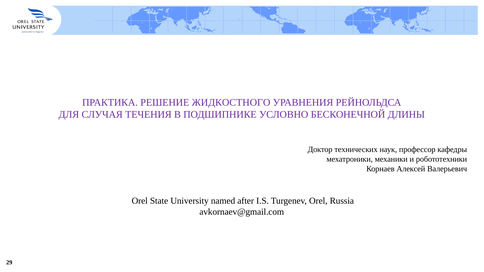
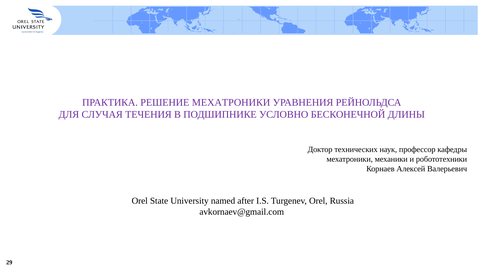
РЕШЕНИЕ ЖИДКОСТНОГО: ЖИДКОСТНОГО -> МЕХАТРОНИКИ (231, 102)
